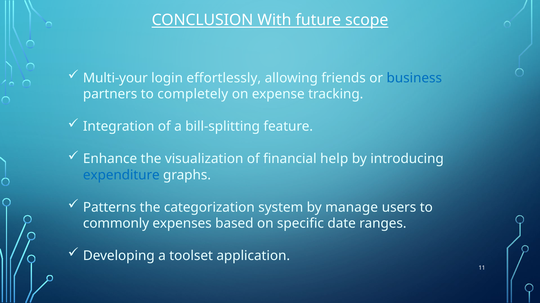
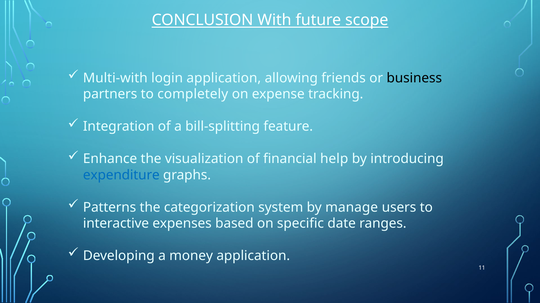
Multi-your: Multi-your -> Multi-with (115, 78)
login effortlessly: effortlessly -> application (224, 78)
business colour: blue -> black (414, 78)
commonly: commonly -> interactive (116, 224)
toolset: toolset -> money (191, 256)
